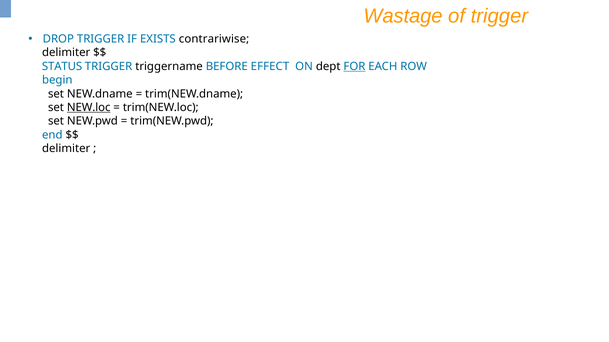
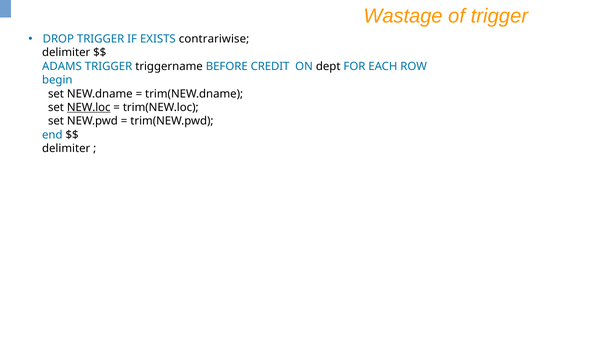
STATUS: STATUS -> ADAMS (62, 66)
EFFECT: EFFECT -> CREDIT (270, 66)
FOR underline: present -> none (354, 66)
